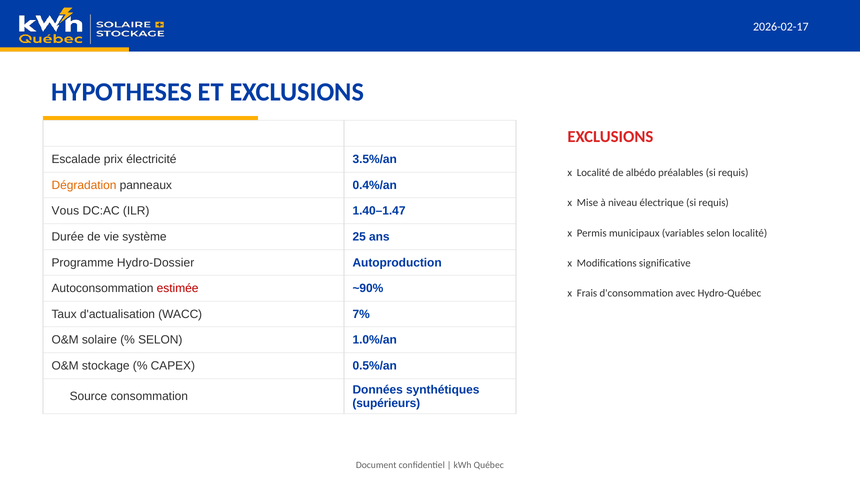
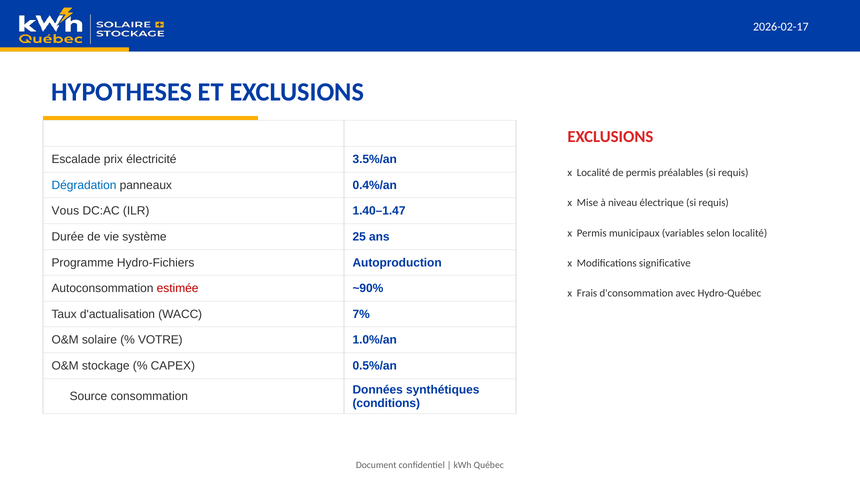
de albédo: albédo -> permis (641, 173)
Dégradation colour: orange -> blue (84, 185)
Hydro-Dossier: Hydro-Dossier -> Hydro-Fichiers (156, 262)
SELON: SELON -> VOTRE (160, 340)
supérieurs: supérieurs -> conditions (386, 403)
